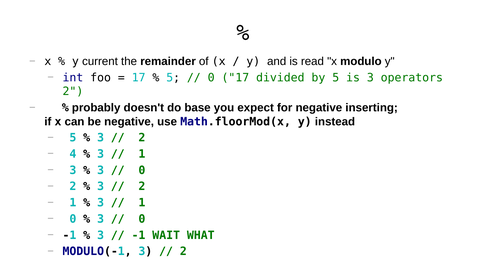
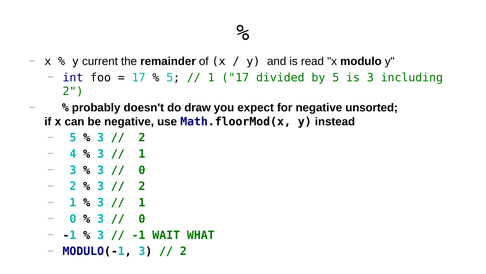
0: 0 -> 1 (211, 78)
operators: operators -> including (412, 78)
base: base -> draw (198, 108)
inserting: inserting -> unsorted (372, 108)
